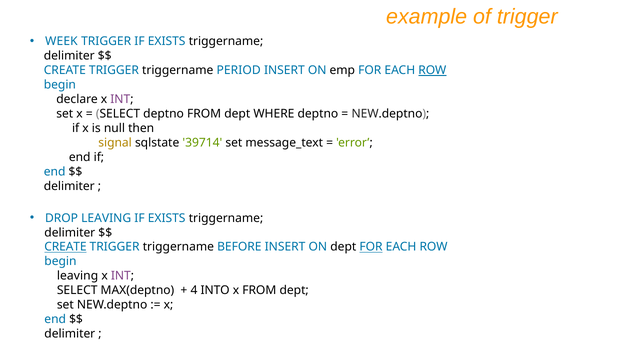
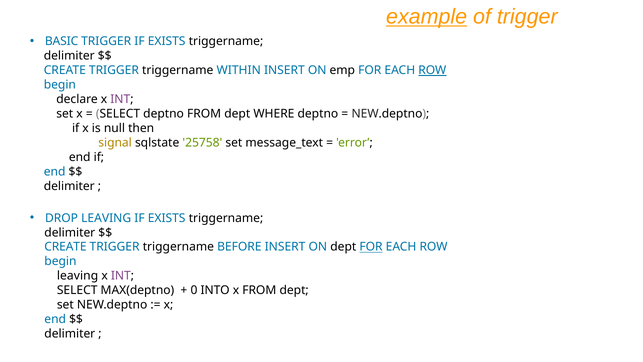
example underline: none -> present (427, 17)
WEEK: WEEK -> BASIC (62, 41)
PERIOD: PERIOD -> WITHIN (239, 70)
39714: 39714 -> 25758 (202, 143)
CREATE underline: present -> none (65, 247)
4: 4 -> 0 (194, 290)
